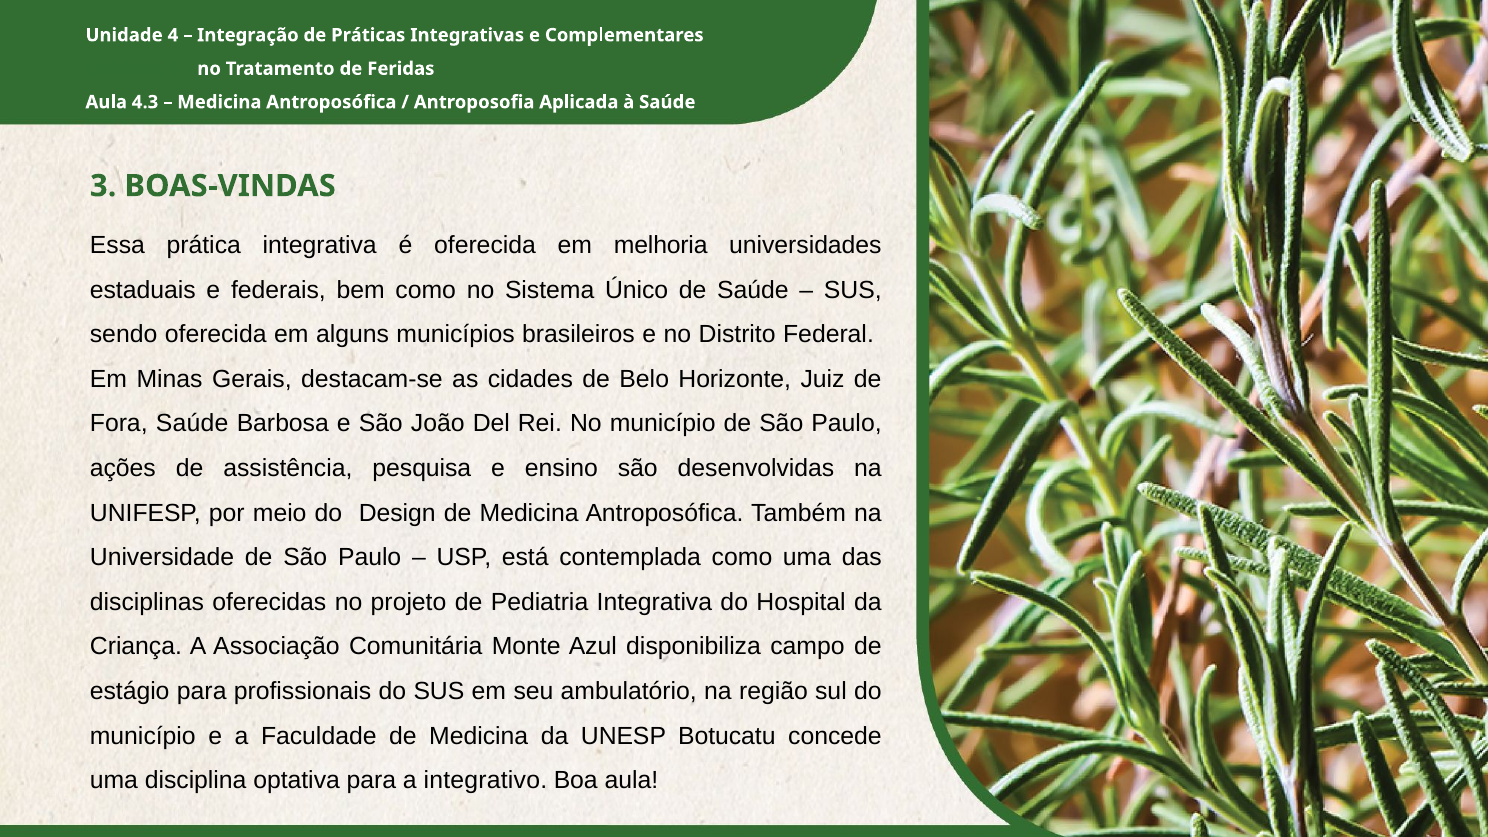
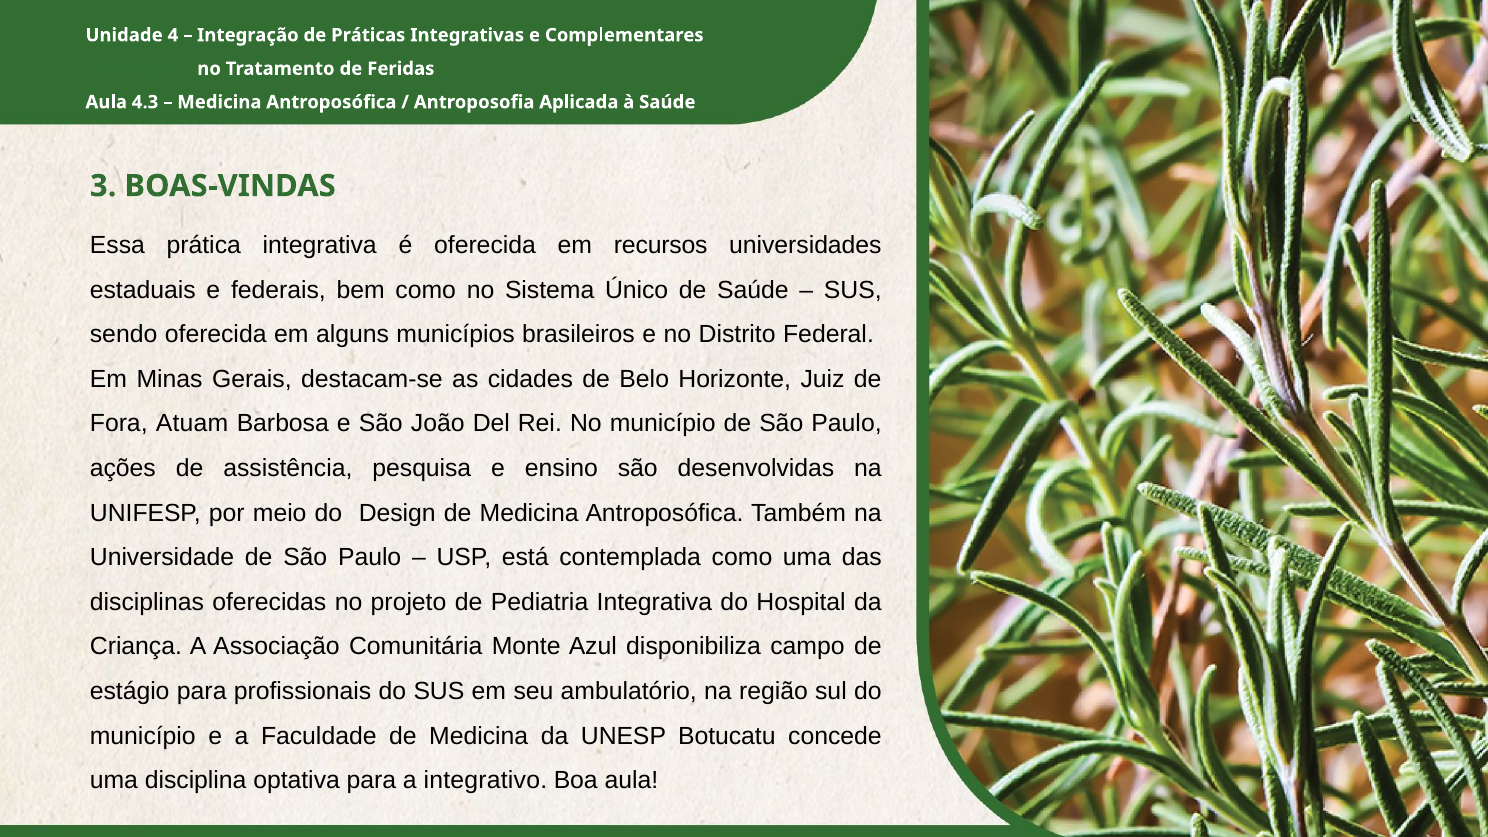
melhoria: melhoria -> recursos (661, 245)
Fora Saúde: Saúde -> Atuam (192, 424)
